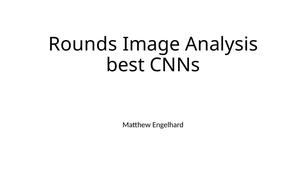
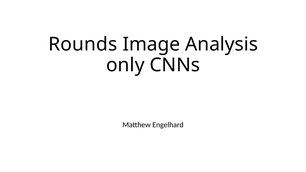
best: best -> only (125, 65)
